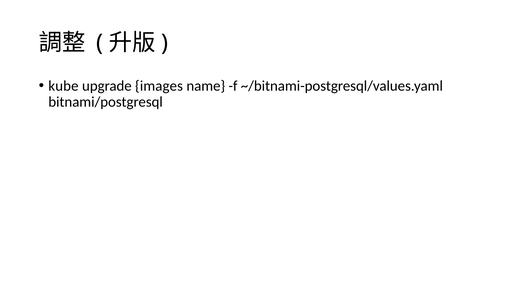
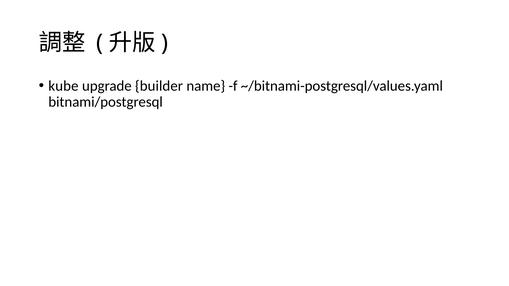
images: images -> builder (159, 86)
